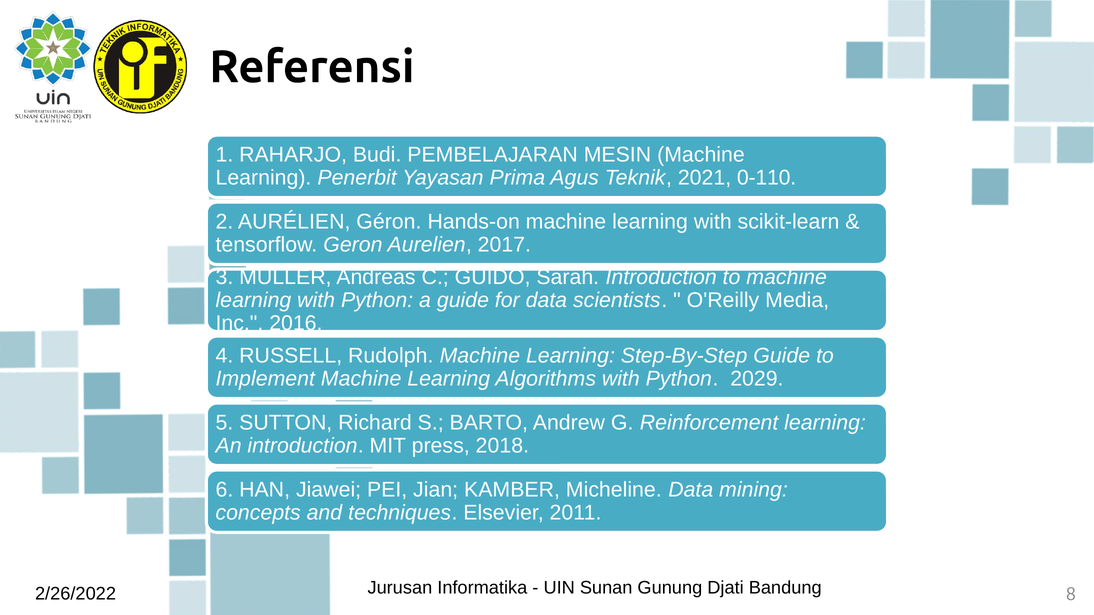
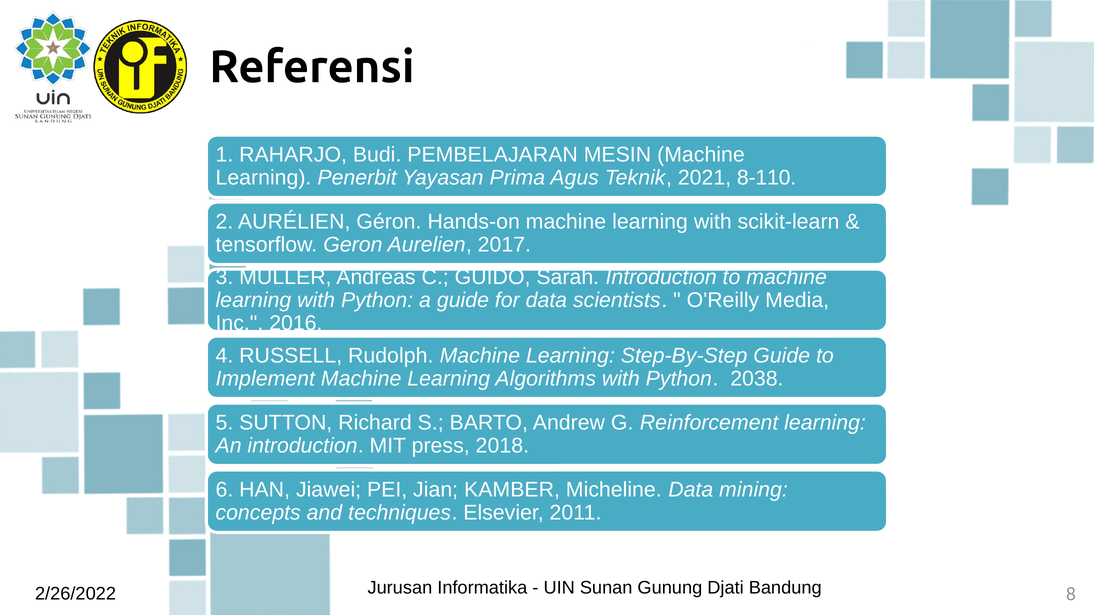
0-110: 0-110 -> 8-110 (767, 178)
2029: 2029 -> 2038 (757, 379)
